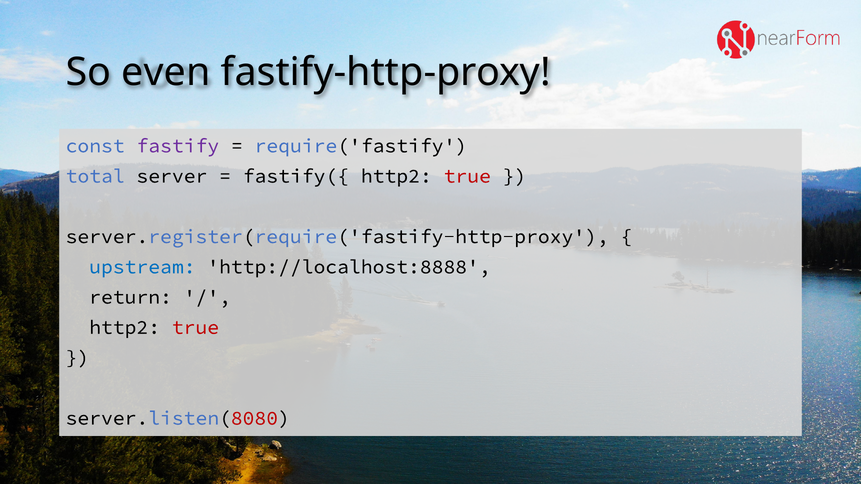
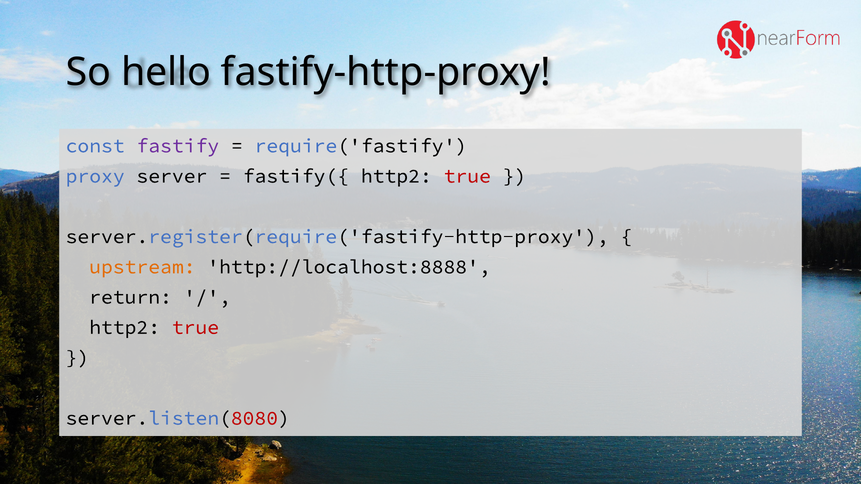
even: even -> hello (166, 72)
total: total -> proxy (95, 176)
upstream colour: blue -> orange (142, 267)
